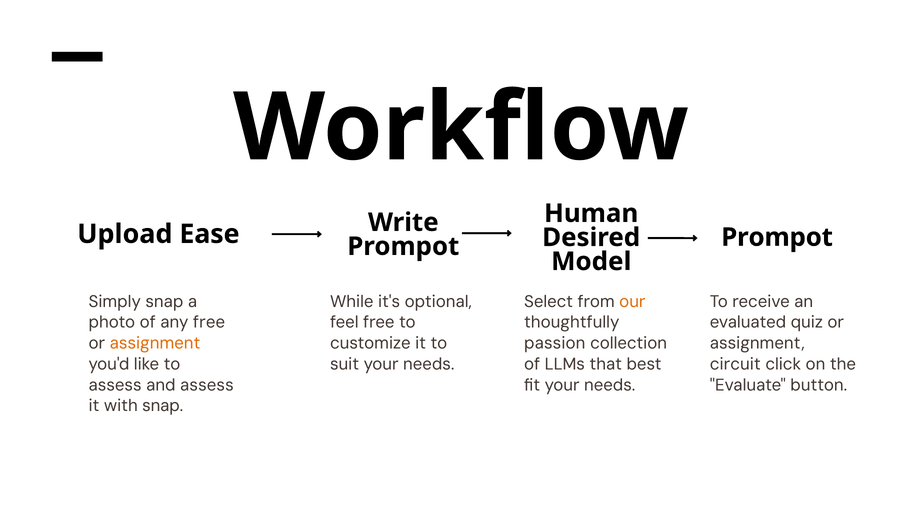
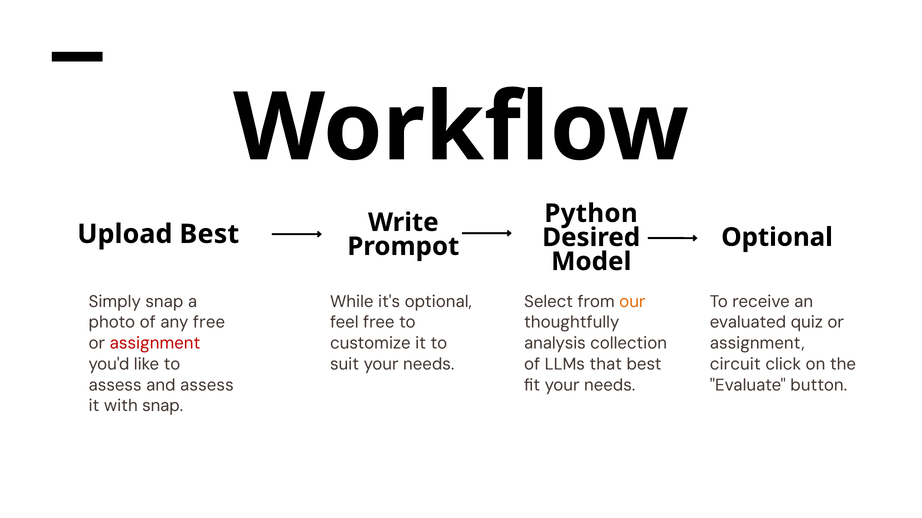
Human: Human -> Python (591, 214)
Upload Ease: Ease -> Best (209, 234)
Prompot: Prompot -> Optional (777, 238)
assignment colour: orange -> red (155, 344)
passion: passion -> analysis (555, 344)
